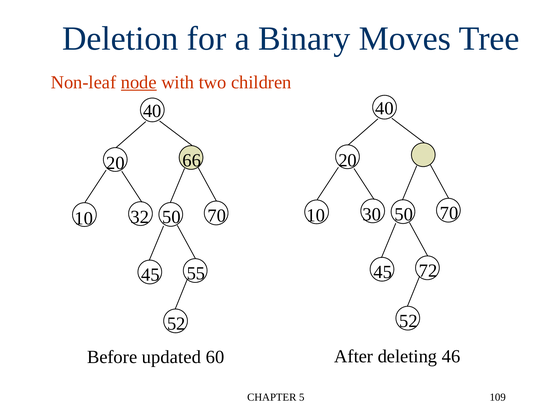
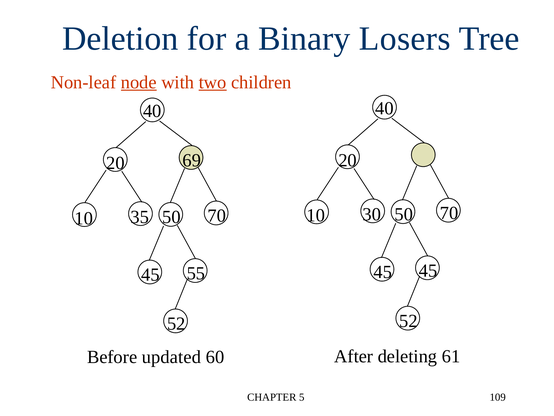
Moves: Moves -> Losers (405, 39)
two underline: none -> present (213, 82)
66: 66 -> 69 (192, 160)
32: 32 -> 35 (140, 217)
45 72: 72 -> 45 (428, 270)
46: 46 -> 61 (451, 356)
